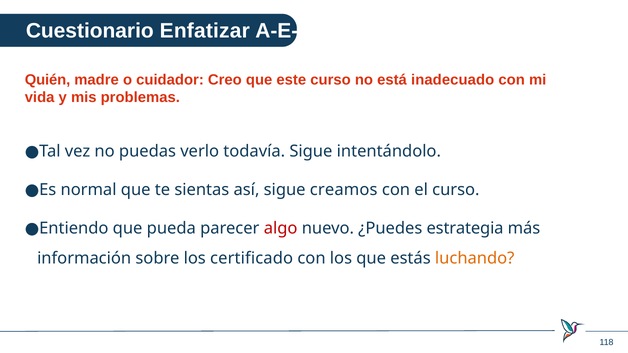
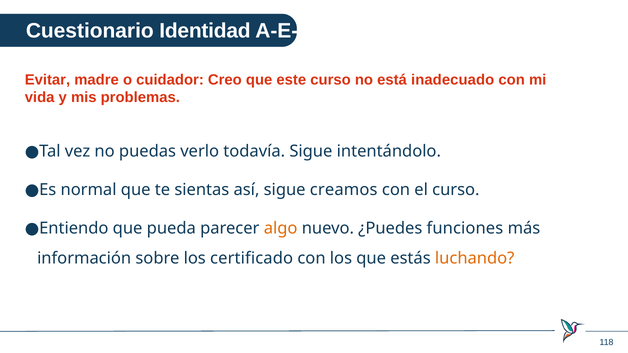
Enfatizar: Enfatizar -> Identidad (205, 31)
Quién: Quién -> Evitar (47, 80)
algo colour: red -> orange (281, 229)
estrategia: estrategia -> funciones (465, 229)
